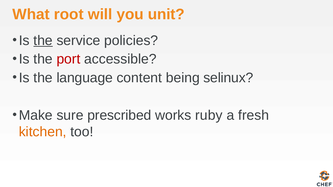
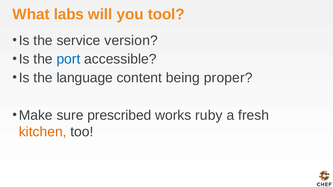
root: root -> labs (69, 14)
unit: unit -> tool (166, 14)
the underline: present -> none (43, 41)
policies: policies -> version (131, 41)
port colour: red -> blue (68, 59)
selinux: selinux -> proper (228, 78)
